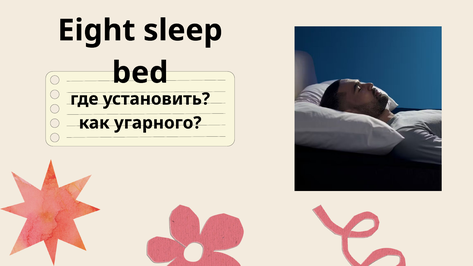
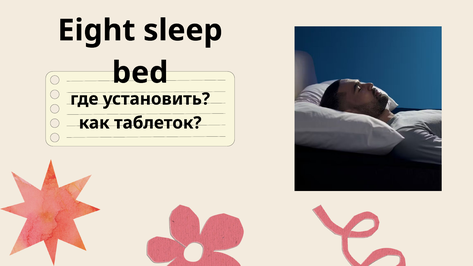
угарного: угарного -> таблеток (158, 123)
